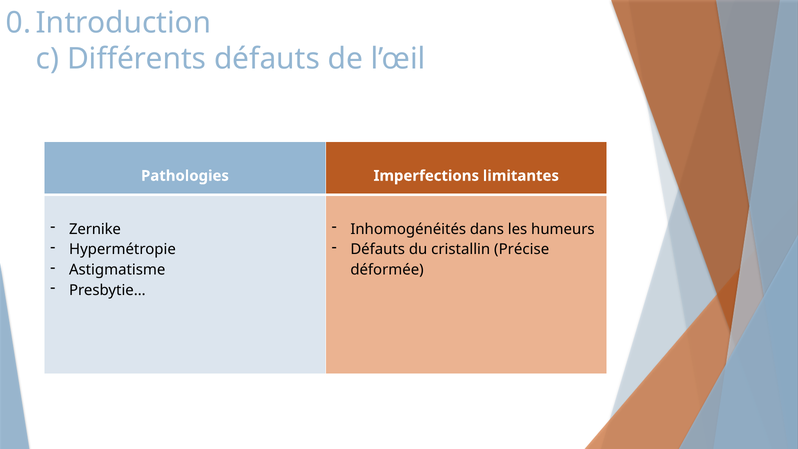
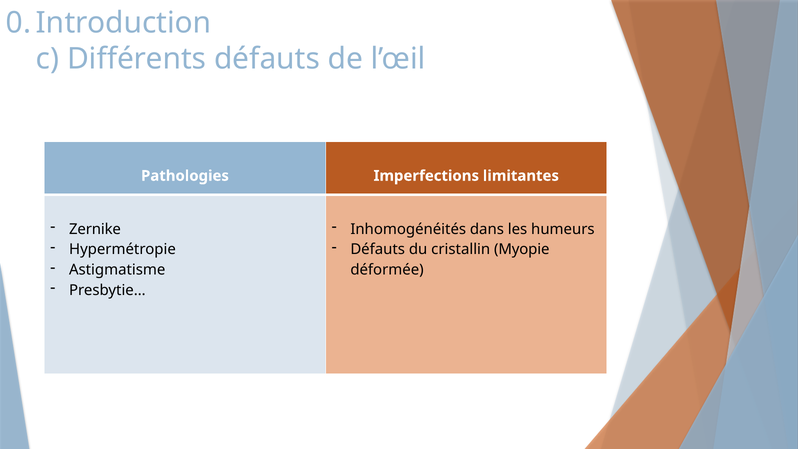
Précise: Précise -> Myopie (522, 249)
